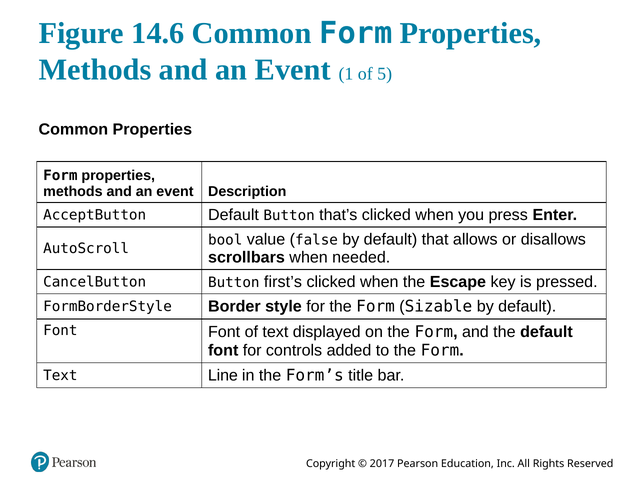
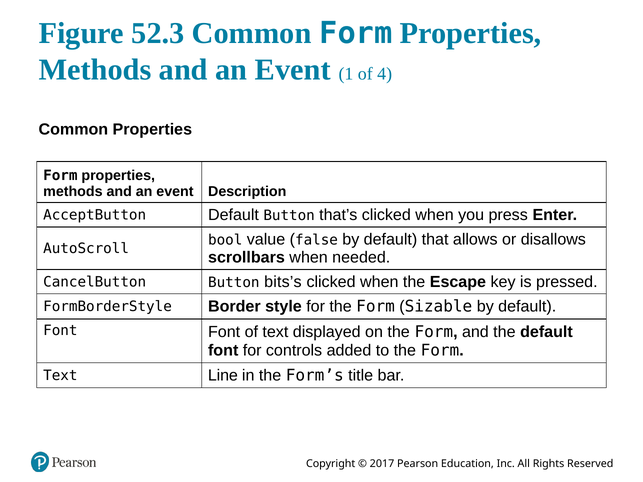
14.6: 14.6 -> 52.3 (158, 33)
5: 5 -> 4 (385, 74)
first’s: first’s -> bits’s (283, 282)
